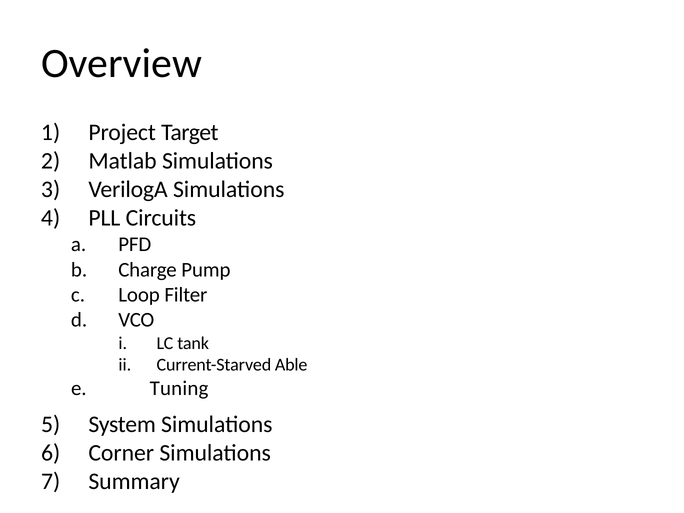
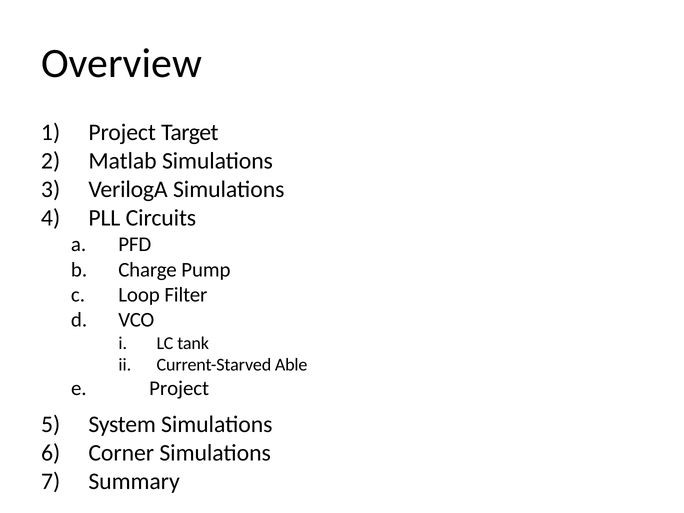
e Tuning: Tuning -> Project (179, 388)
